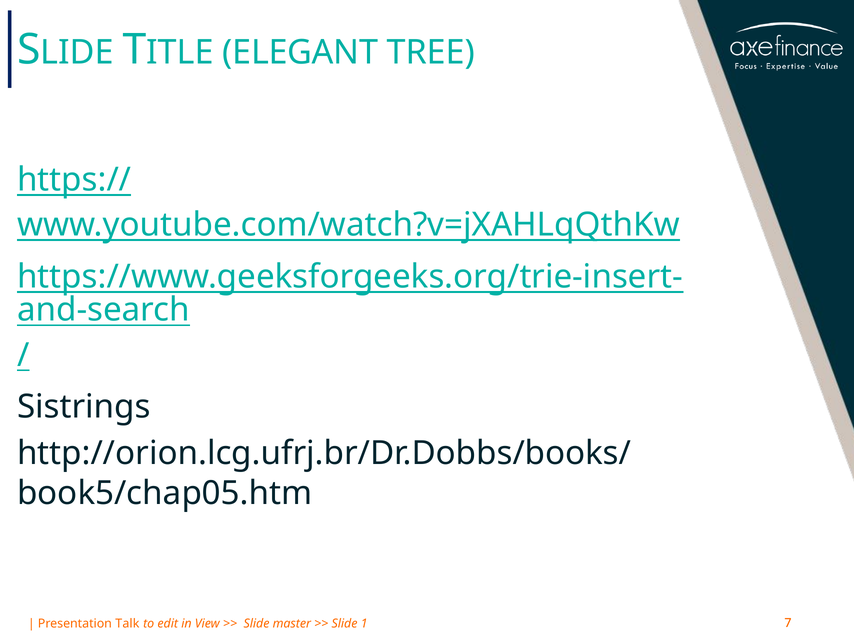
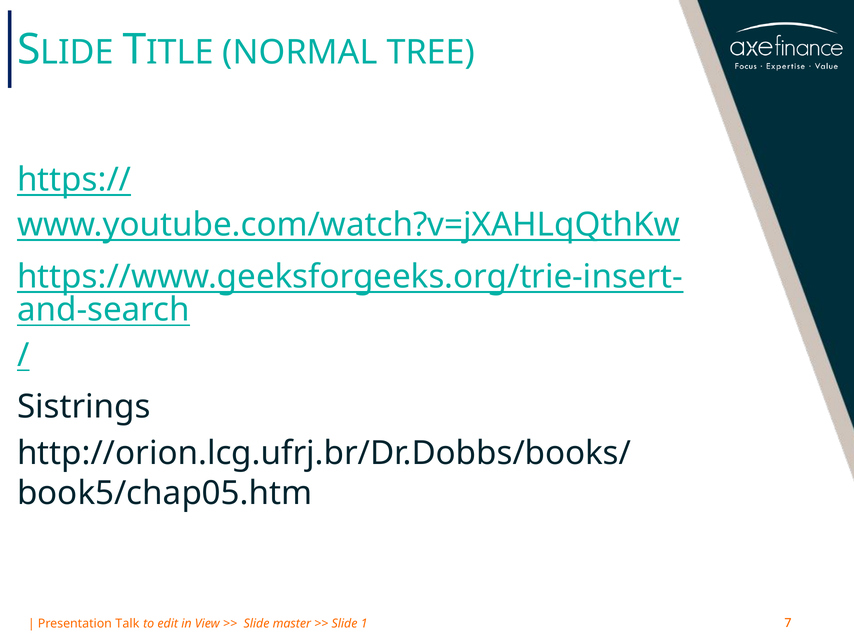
ELEGANT: ELEGANT -> NORMAL (300, 52)
